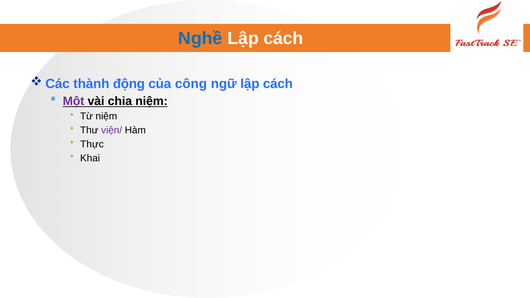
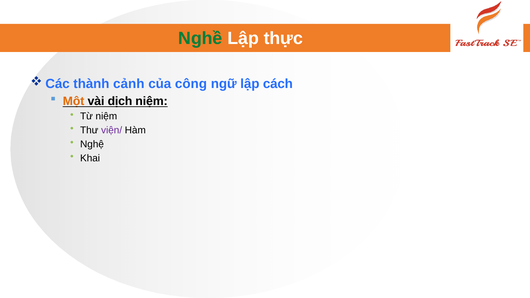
Nghề colour: blue -> green (200, 38)
cách: cách -> thực (283, 38)
động: động -> cảnh (129, 84)
Một colour: purple -> orange (74, 101)
chia: chia -> dịch (120, 101)
Thực: Thực -> Nghệ (92, 144)
